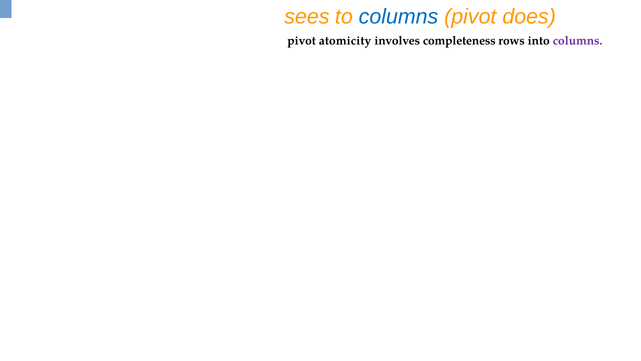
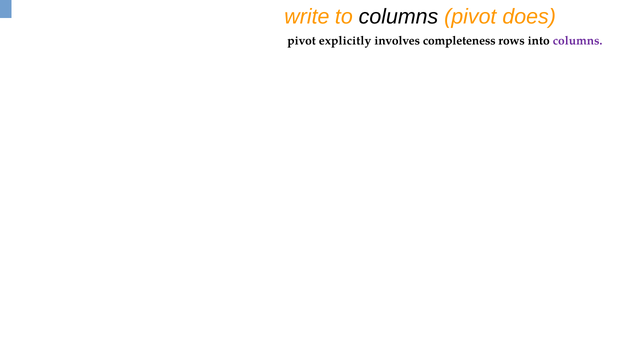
sees: sees -> write (307, 17)
columns colour: blue -> black (398, 17)
atomicity: atomicity -> explicitly (345, 41)
